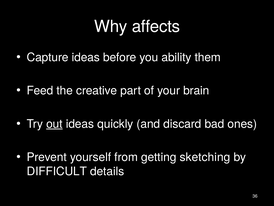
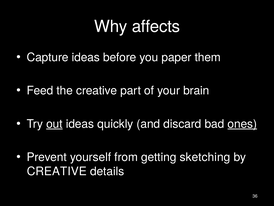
ability: ability -> paper (176, 57)
ones underline: none -> present (242, 124)
DIFFICULT: DIFFICULT -> CREATIVE (57, 171)
